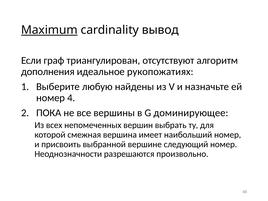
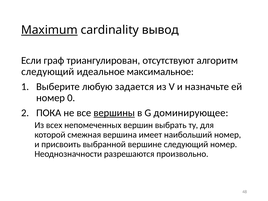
дополнения: дополнения -> следующий (48, 72)
рукопожатиях: рукопожатиях -> максимальное (160, 72)
найдены: найдены -> задается (134, 87)
4: 4 -> 0 (71, 98)
вершины underline: none -> present (114, 113)
